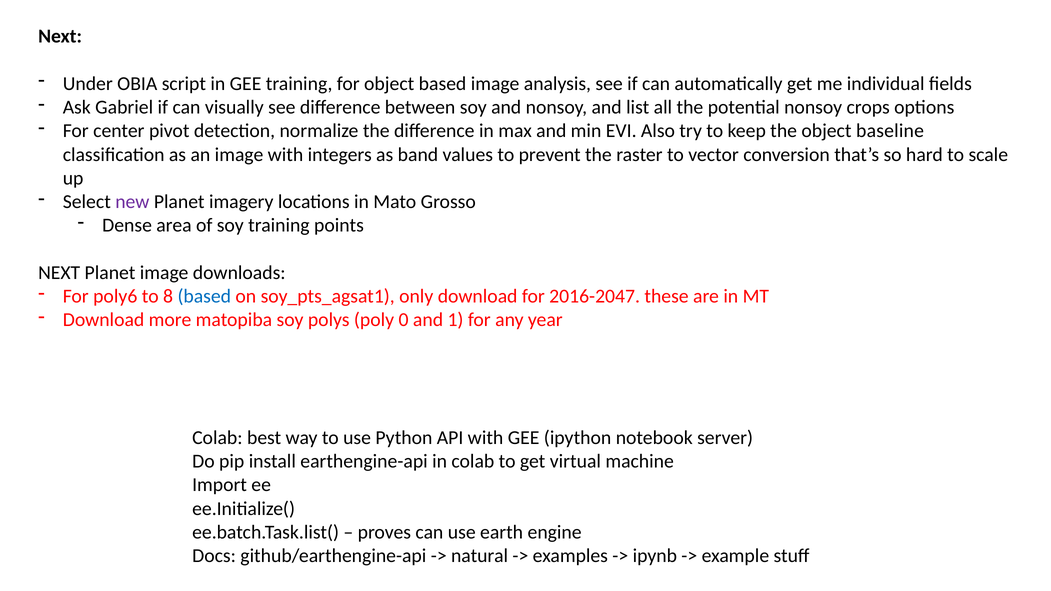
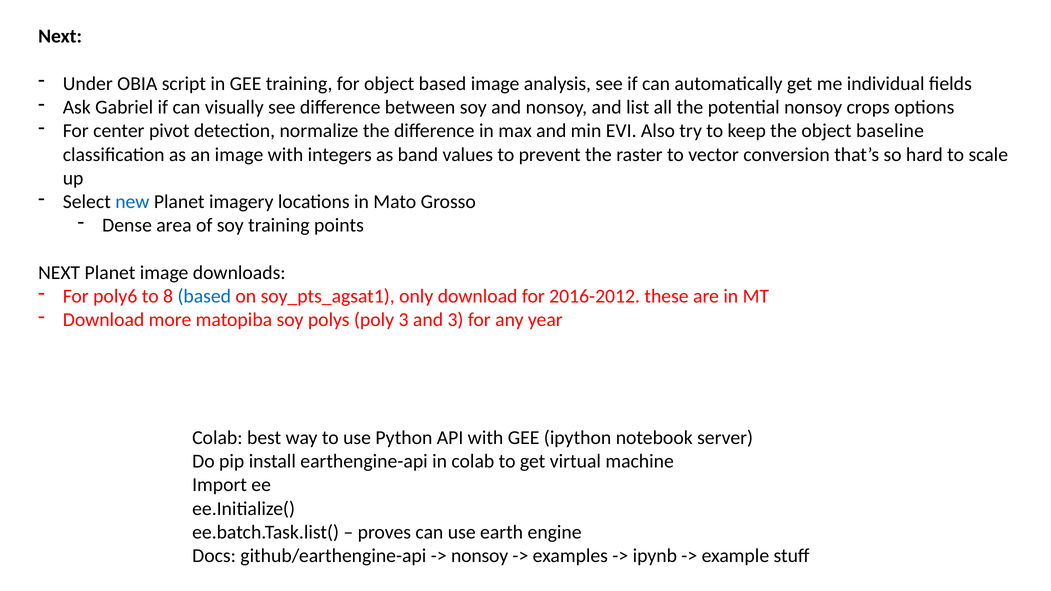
new colour: purple -> blue (132, 202)
2016-2047: 2016-2047 -> 2016-2012 (595, 296)
poly 0: 0 -> 3 (404, 320)
and 1: 1 -> 3 (455, 320)
natural: natural -> nonsoy (480, 556)
